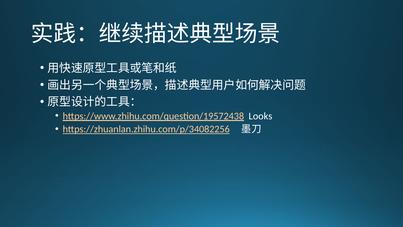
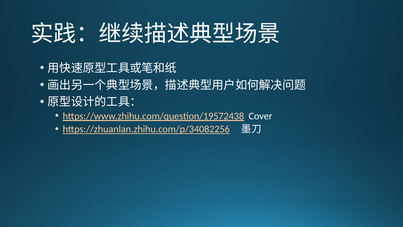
Looks: Looks -> Cover (261, 116)
